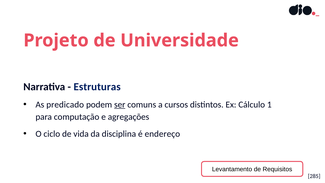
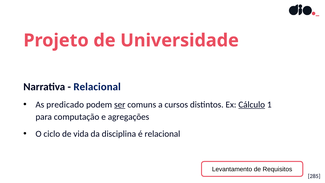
Estruturas: Estruturas -> Relacional (97, 87)
Cálculo underline: none -> present (252, 104)
é endereço: endereço -> relacional (162, 134)
